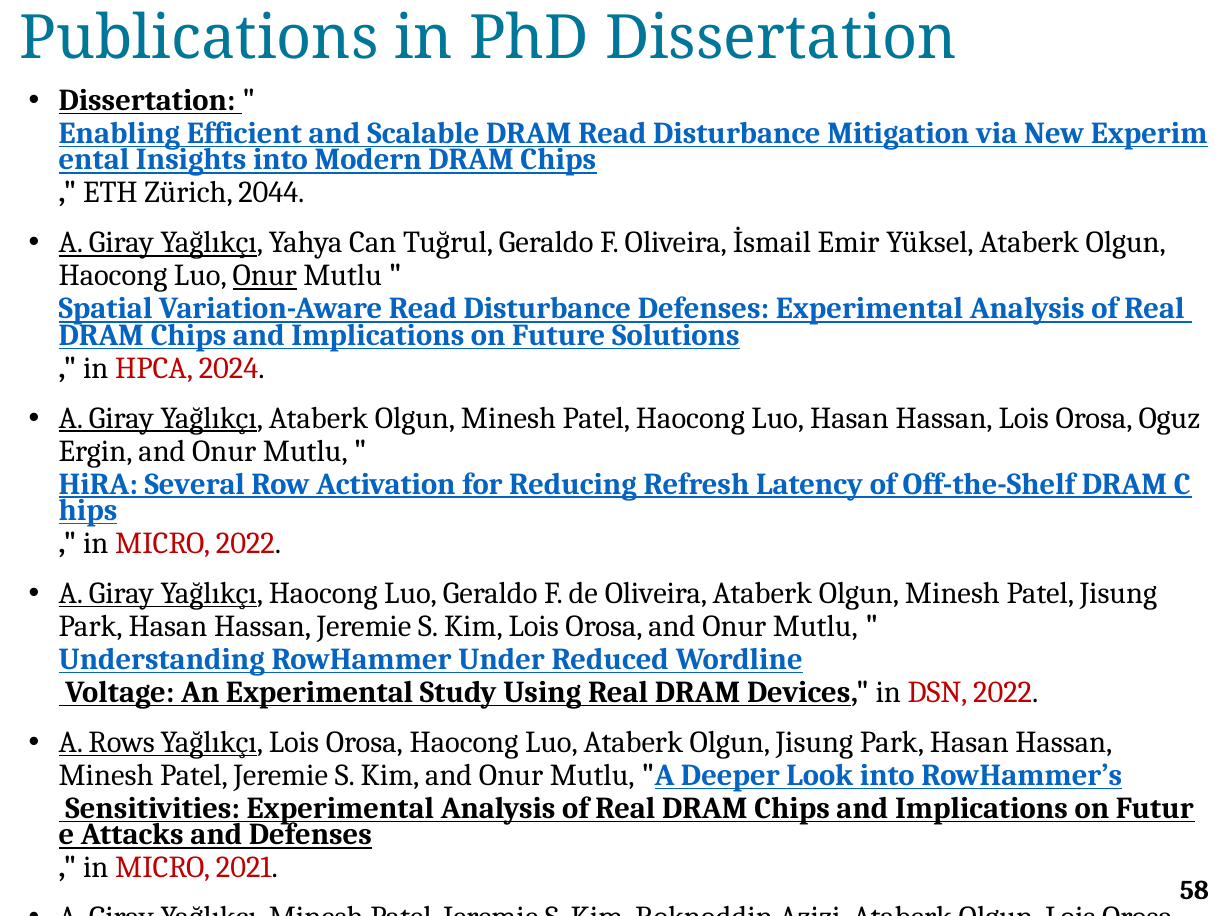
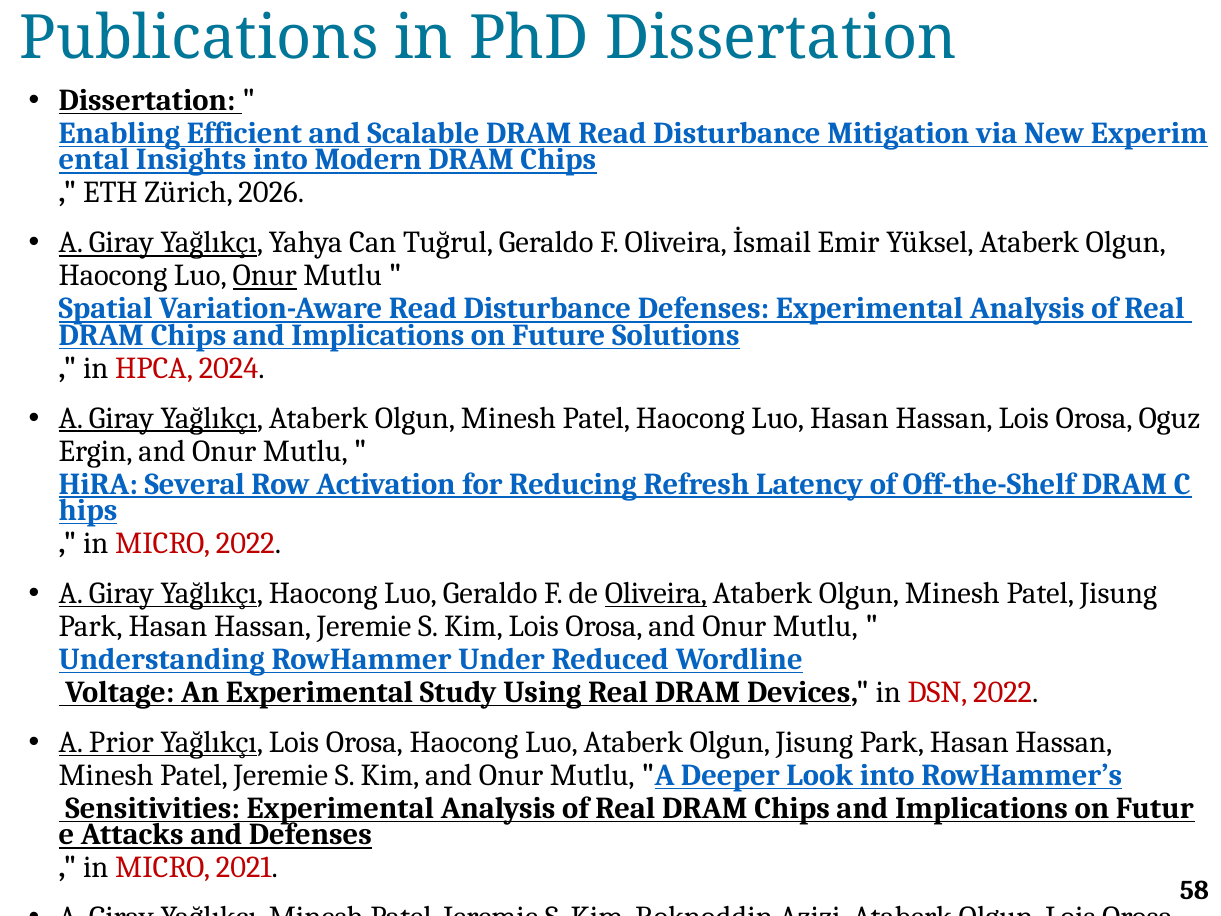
2044: 2044 -> 2026 (271, 193)
Oliveira underline: none -> present (656, 593)
A Rows: Rows -> Prior (121, 742)
